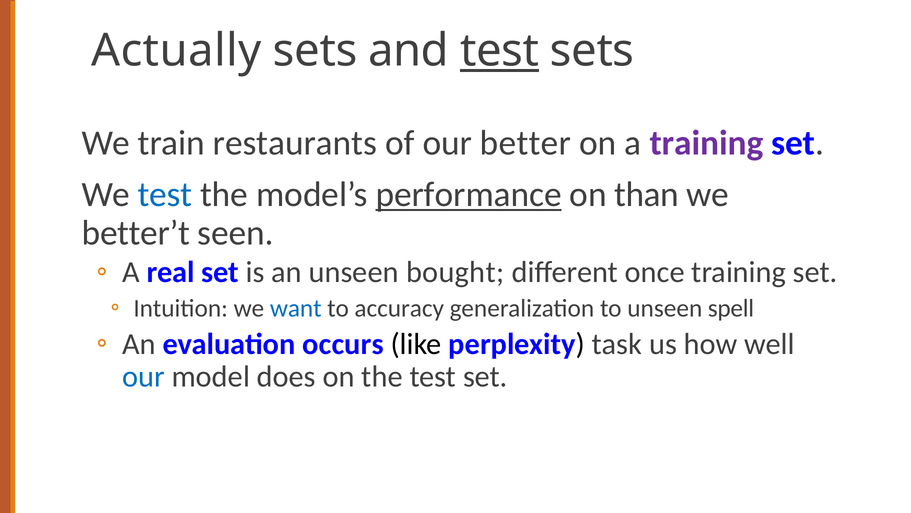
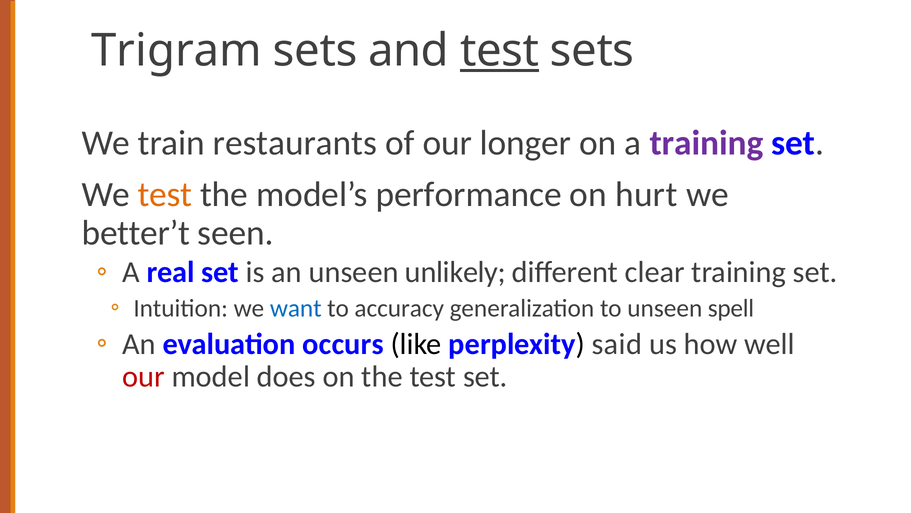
Actually: Actually -> Trigram (177, 51)
better: better -> longer (526, 143)
test colour: blue -> orange (165, 195)
performance underline: present -> none (469, 195)
than: than -> hurt (646, 195)
bought: bought -> unlikely (455, 272)
once: once -> clear (655, 272)
task: task -> said (617, 344)
our colour: blue -> red (144, 376)
